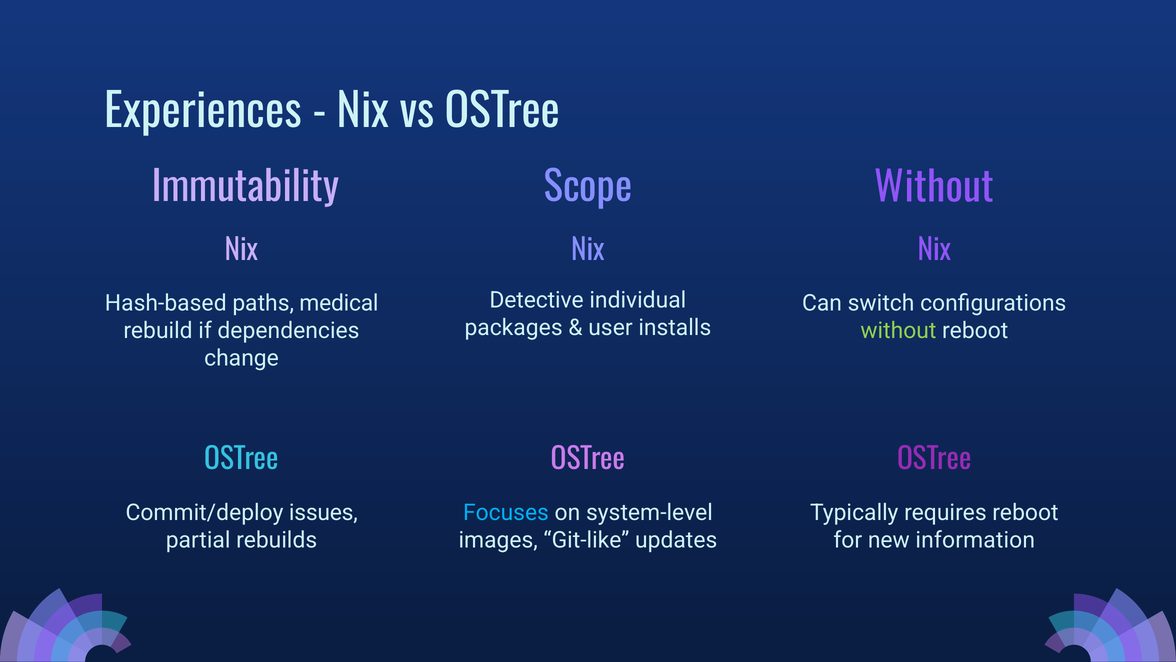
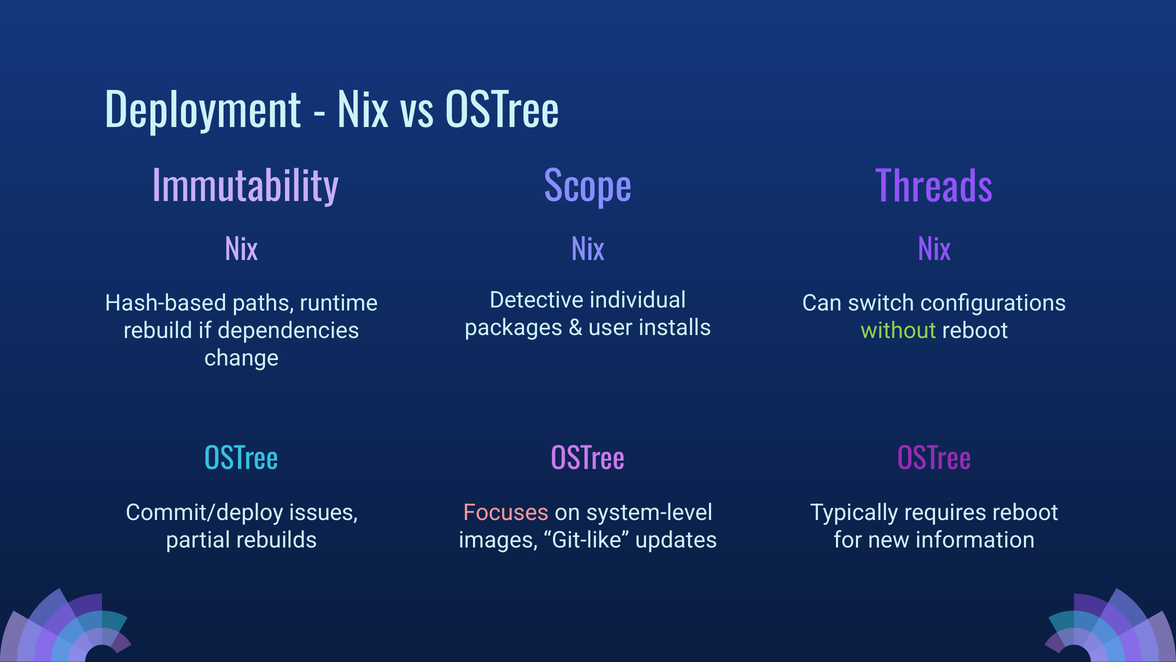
Experiences: Experiences -> Deployment (203, 112)
Without: Without -> Threads (934, 188)
medical: medical -> runtime (339, 303)
Focuses colour: light blue -> pink (506, 512)
